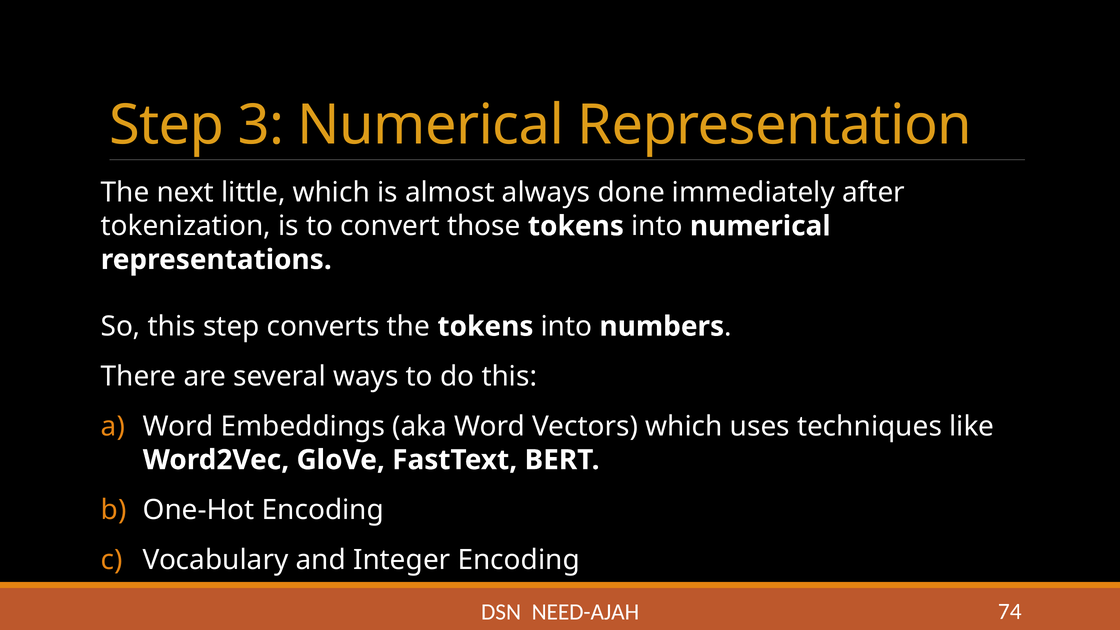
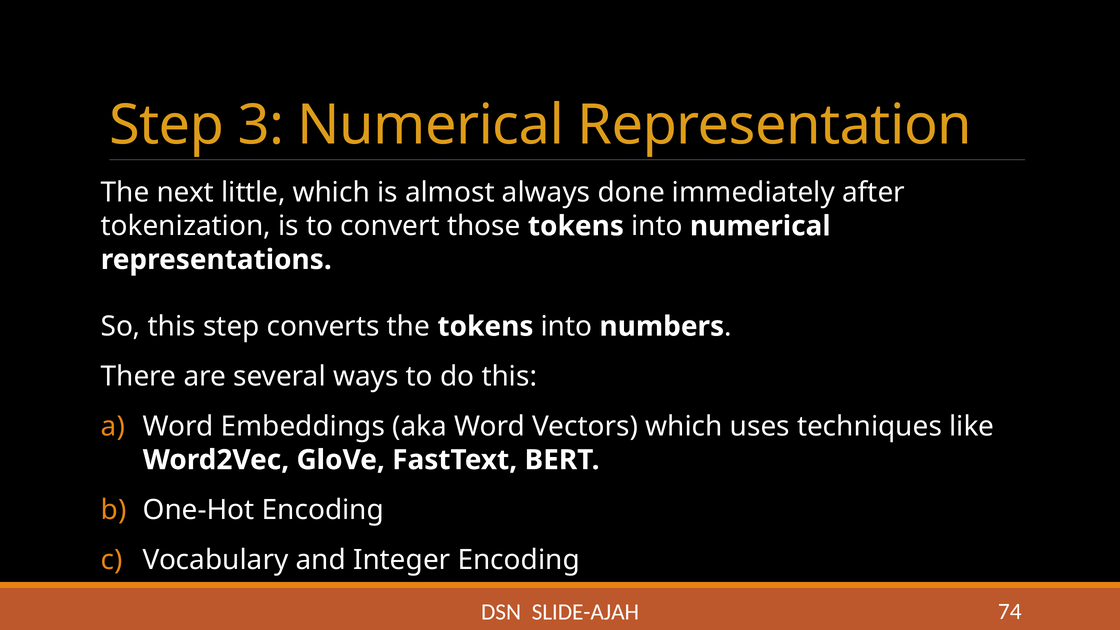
NEED-AJAH: NEED-AJAH -> SLIDE-AJAH (585, 612)
